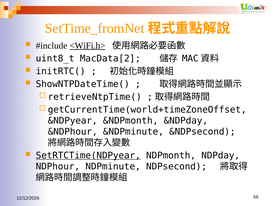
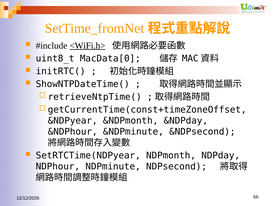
MacData[2: MacData[2 -> MacData[0 (110, 58)
getCurrentTime(world+timeZoneOffset: getCurrentTime(world+timeZoneOffset -> getCurrentTime(const+timeZoneOffset (147, 110)
SetRTCTime(NDPyear underline: present -> none (88, 156)
